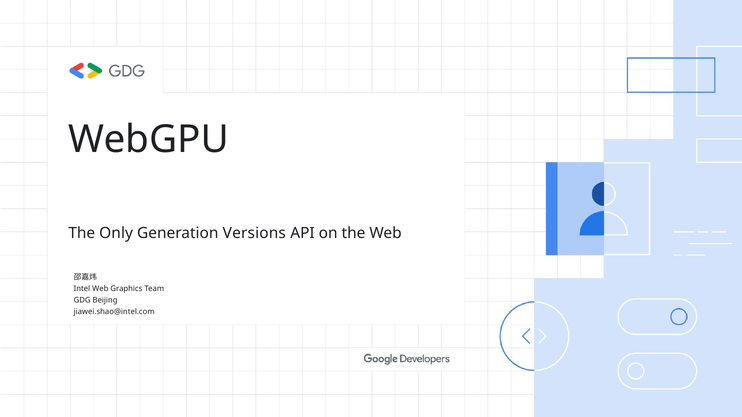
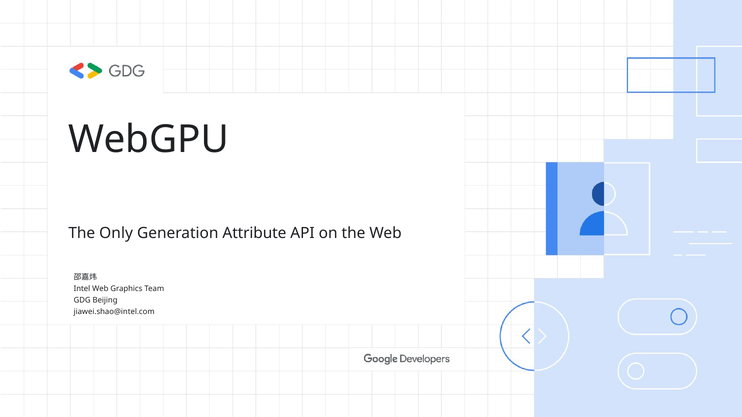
Versions: Versions -> Attribute (254, 233)
